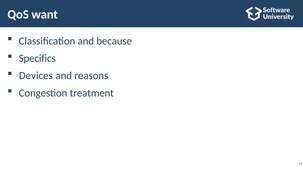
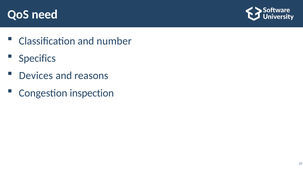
want: want -> need (45, 14)
because: because -> number (114, 41)
treatment: treatment -> inspection (92, 93)
